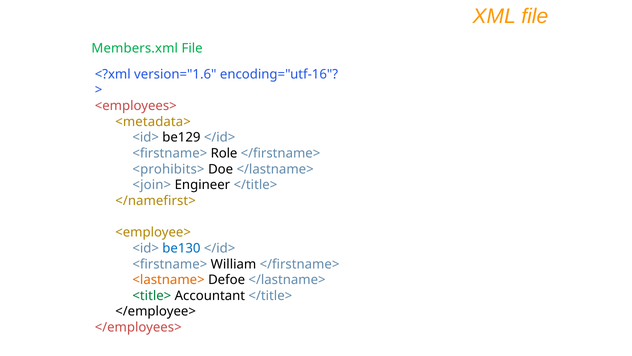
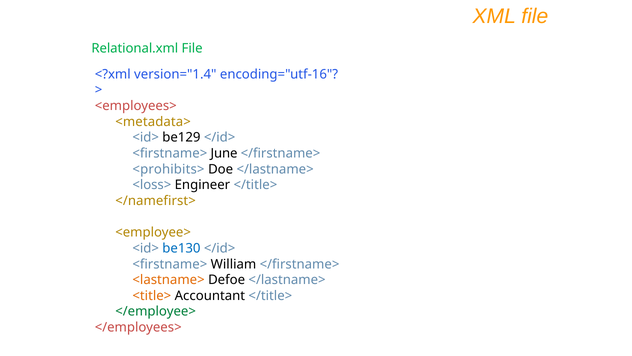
Members.xml: Members.xml -> Relational.xml (135, 48)
version="1.6: version="1.6 -> version="1.4 (175, 74)
Role: Role -> June (224, 153)
<join>: <join> -> <loss> (152, 185)
<title> colour: green -> orange (152, 295)
</employee> colour: black -> green (156, 311)
